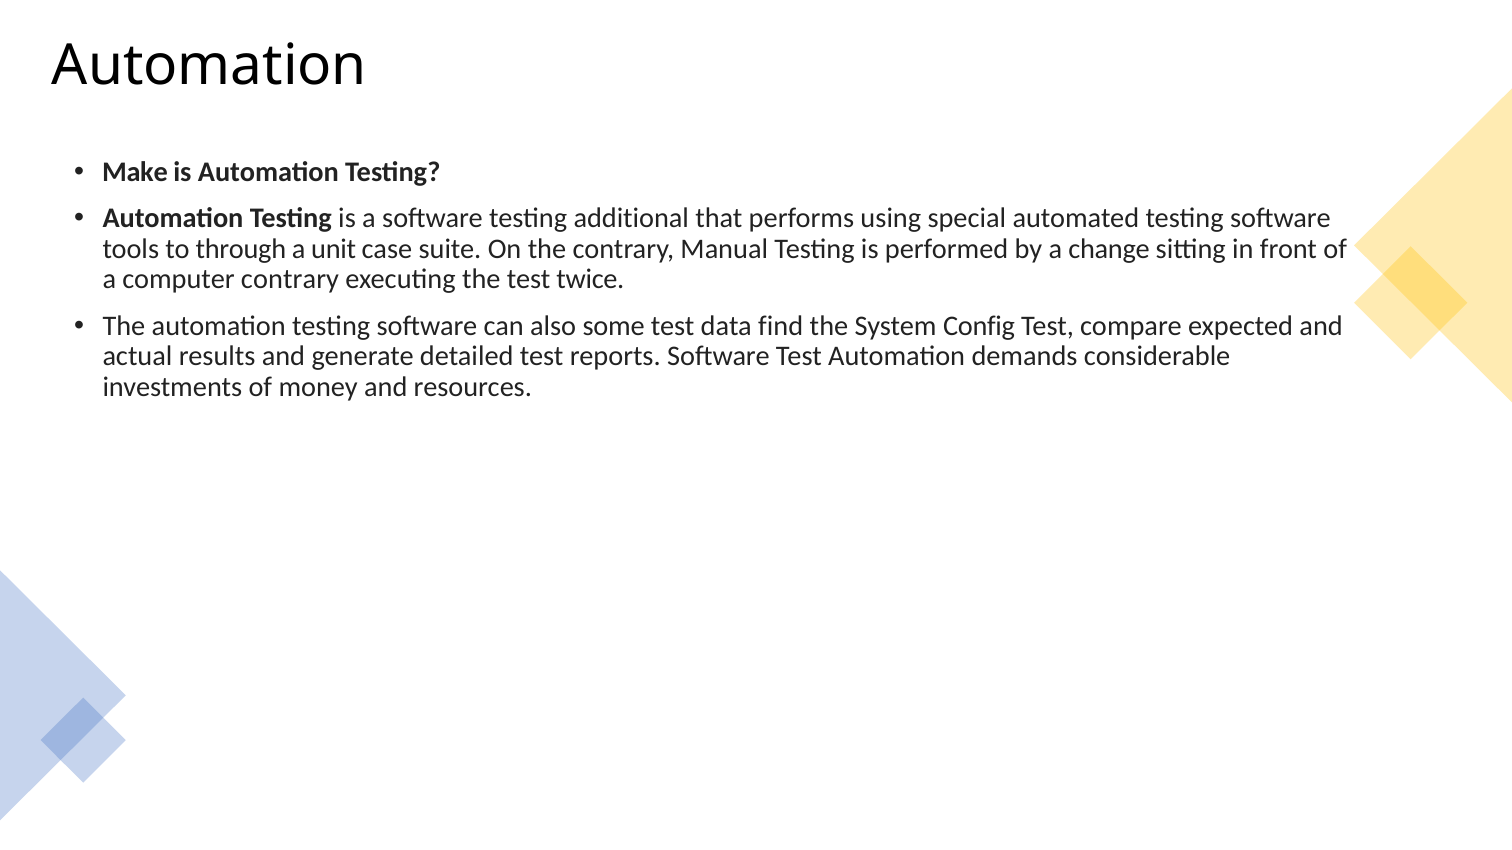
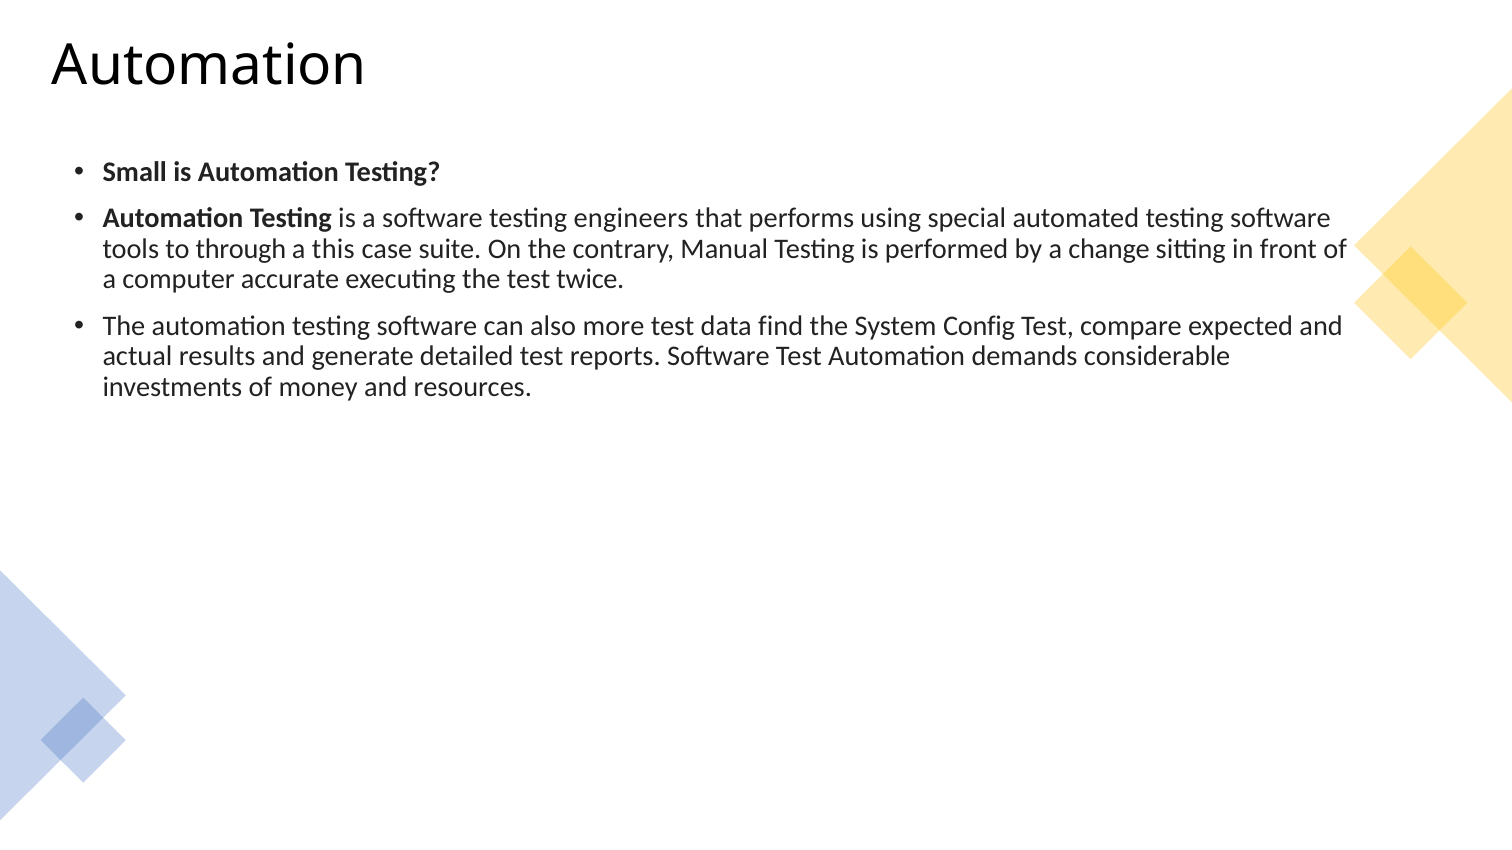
Make: Make -> Small (135, 172)
additional: additional -> engineers (631, 218)
unit: unit -> this (333, 249)
computer contrary: contrary -> accurate (290, 280)
some: some -> more (613, 326)
